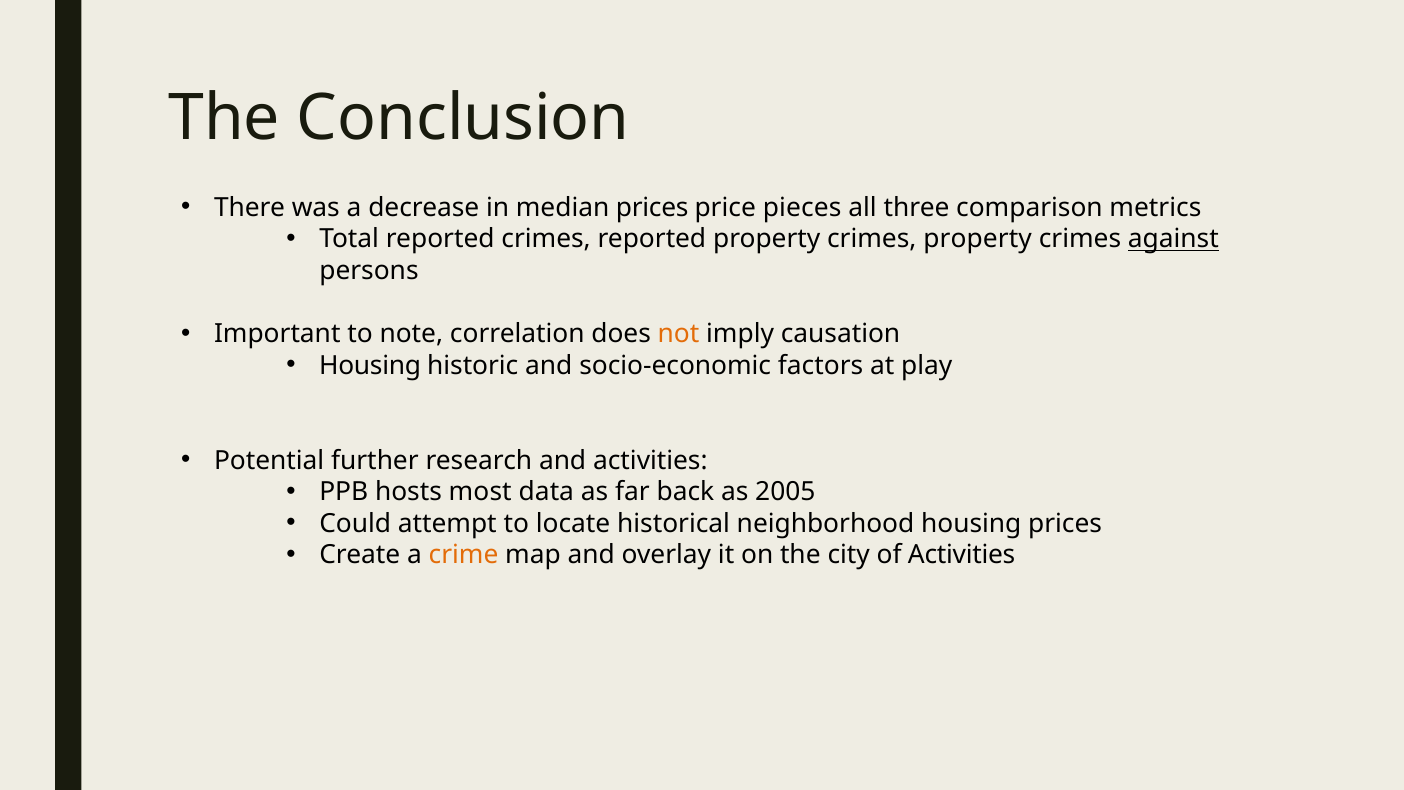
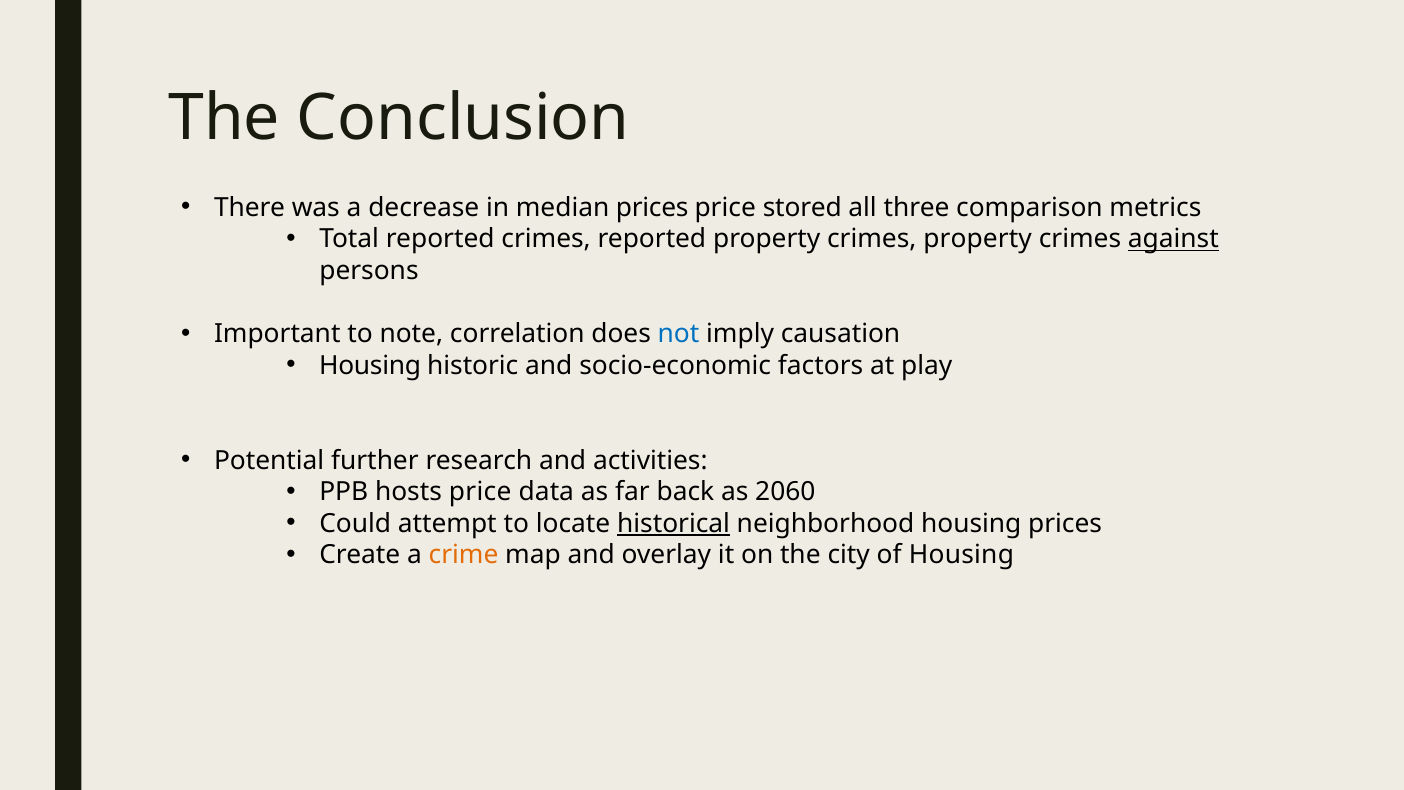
pieces: pieces -> stored (802, 208)
not colour: orange -> blue (679, 334)
hosts most: most -> price (480, 492)
2005: 2005 -> 2060 (785, 492)
historical underline: none -> present (674, 523)
of Activities: Activities -> Housing (961, 555)
